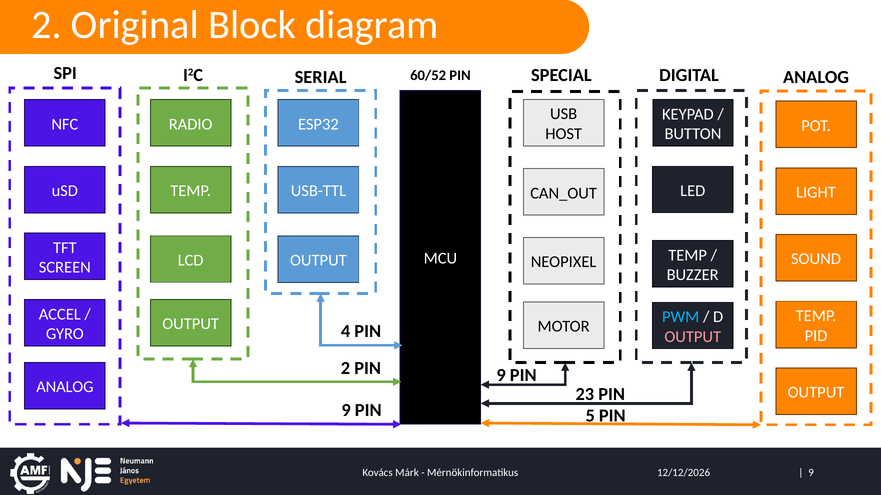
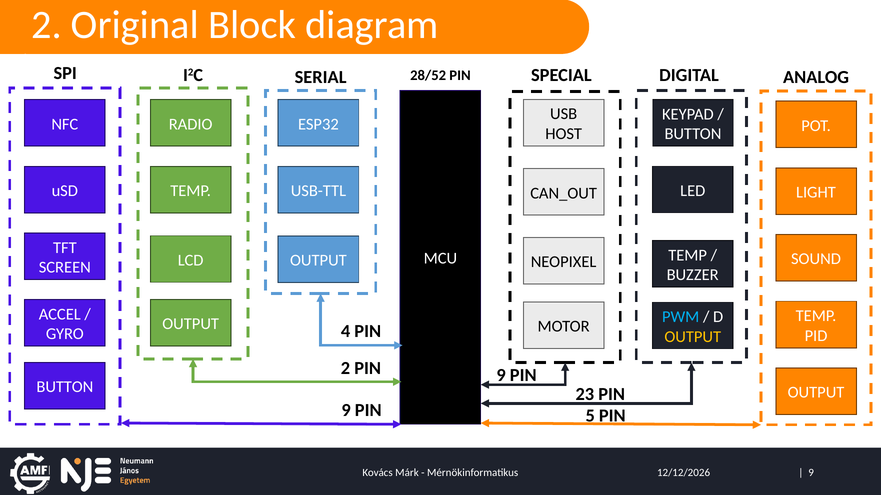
60/52: 60/52 -> 28/52 (428, 75)
OUTPUT colour: pink -> yellow (693, 337)
ANALOG: ANALOG -> BUTTON (65, 387)
